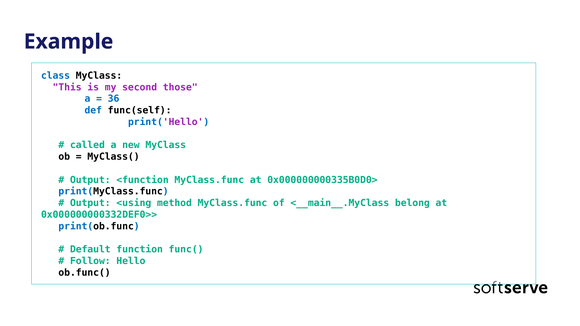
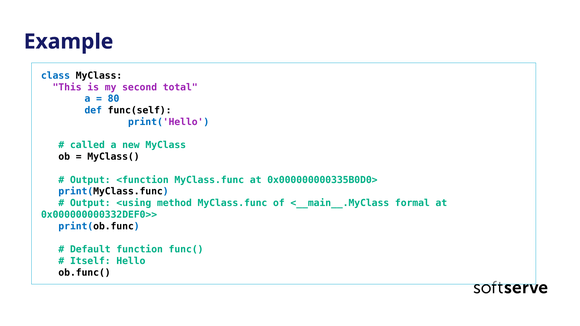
those: those -> total (180, 87)
36: 36 -> 80 (114, 99)
belong: belong -> formal (412, 203)
Follow: Follow -> Itself (90, 261)
